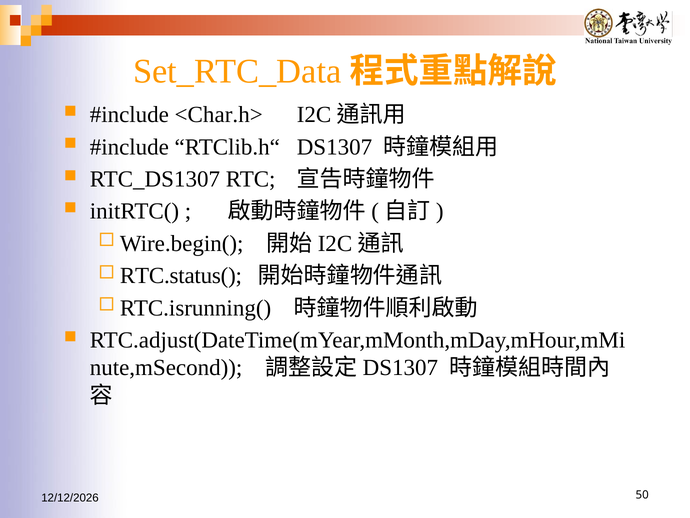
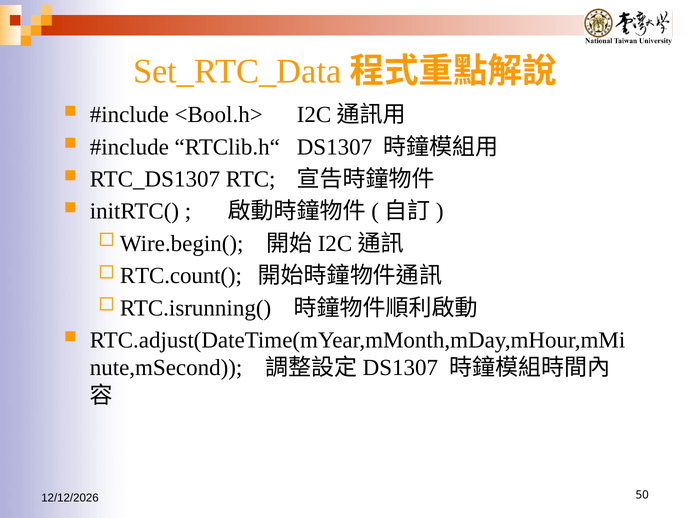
<Char.h>: <Char.h> -> <Bool.h> (219, 115)
RTC.status(: RTC.status( -> RTC.count( (181, 276)
